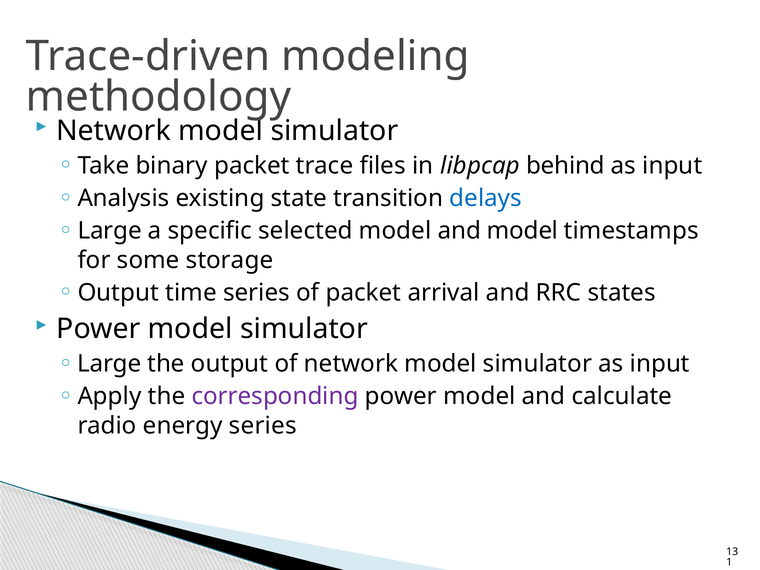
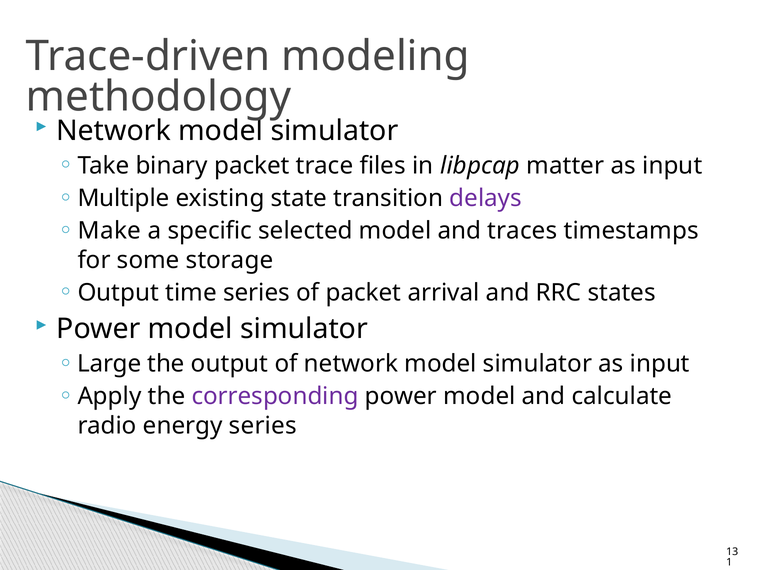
behind: behind -> matter (565, 166)
Analysis: Analysis -> Multiple (124, 198)
delays colour: blue -> purple (486, 198)
Large: Large -> Make (109, 231)
and model: model -> traces (522, 231)
